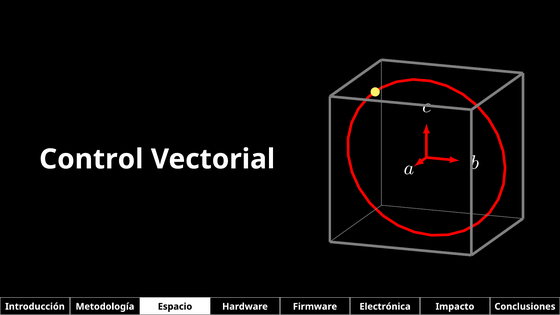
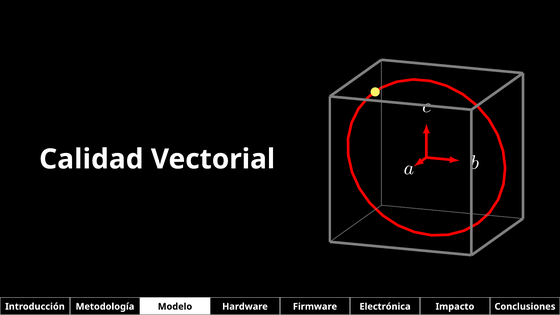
Control: Control -> Calidad (91, 159)
Espacio: Espacio -> Modelo (175, 307)
